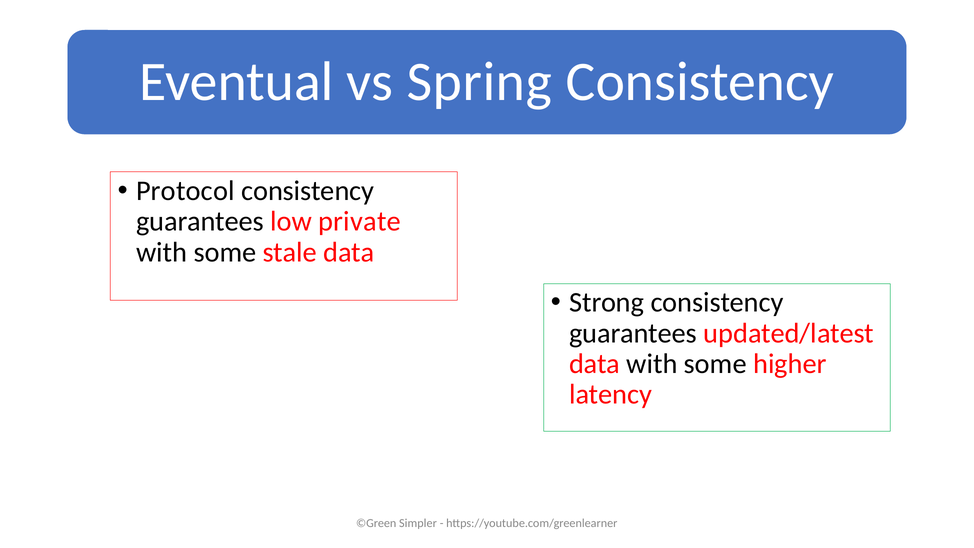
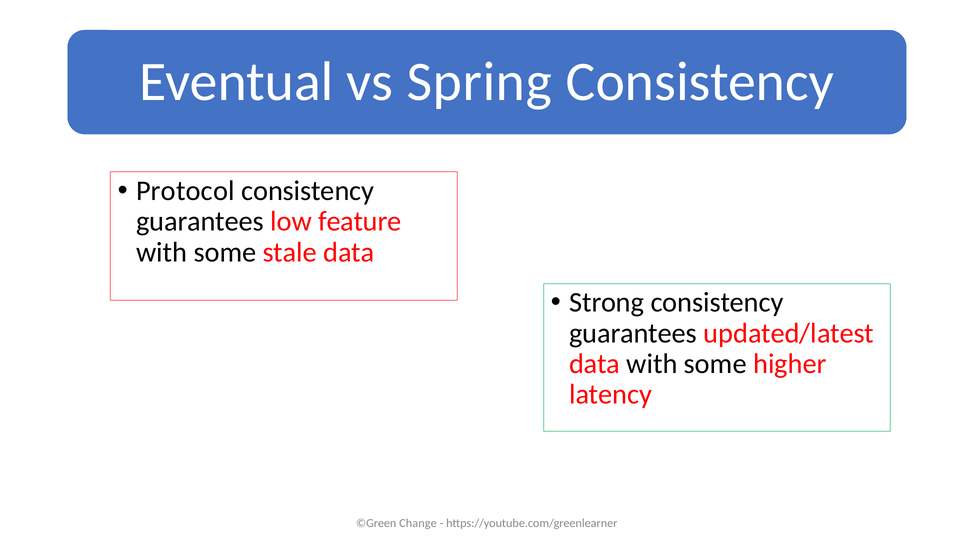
private: private -> feature (360, 221)
Simpler: Simpler -> Change (418, 523)
